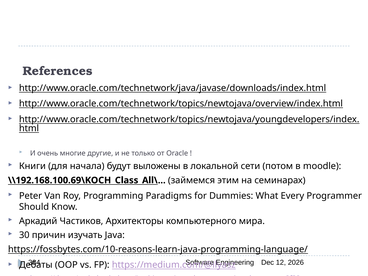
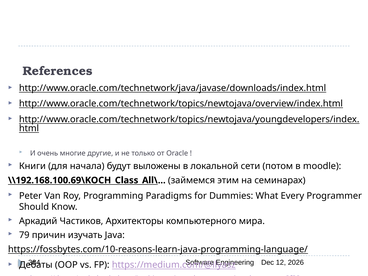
30: 30 -> 79 (24, 235)
